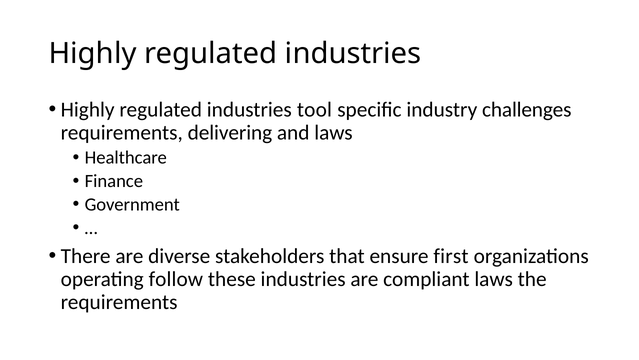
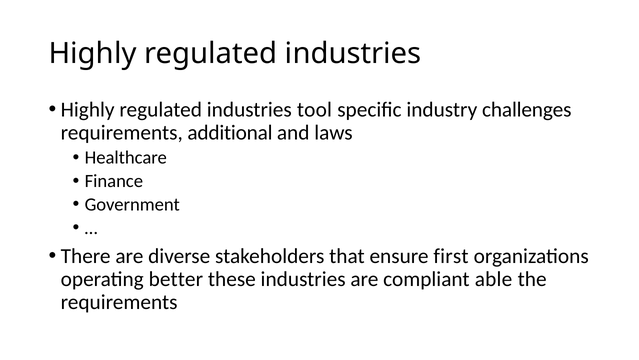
delivering: delivering -> additional (230, 132)
follow: follow -> better (176, 279)
compliant laws: laws -> able (494, 279)
